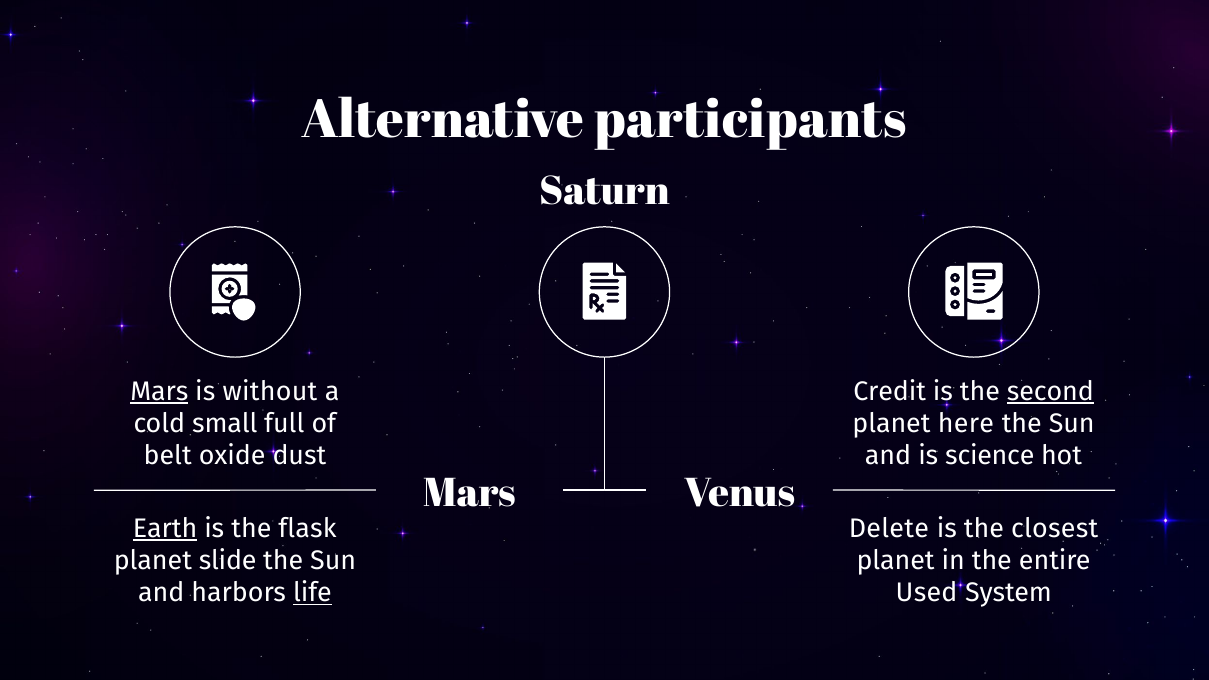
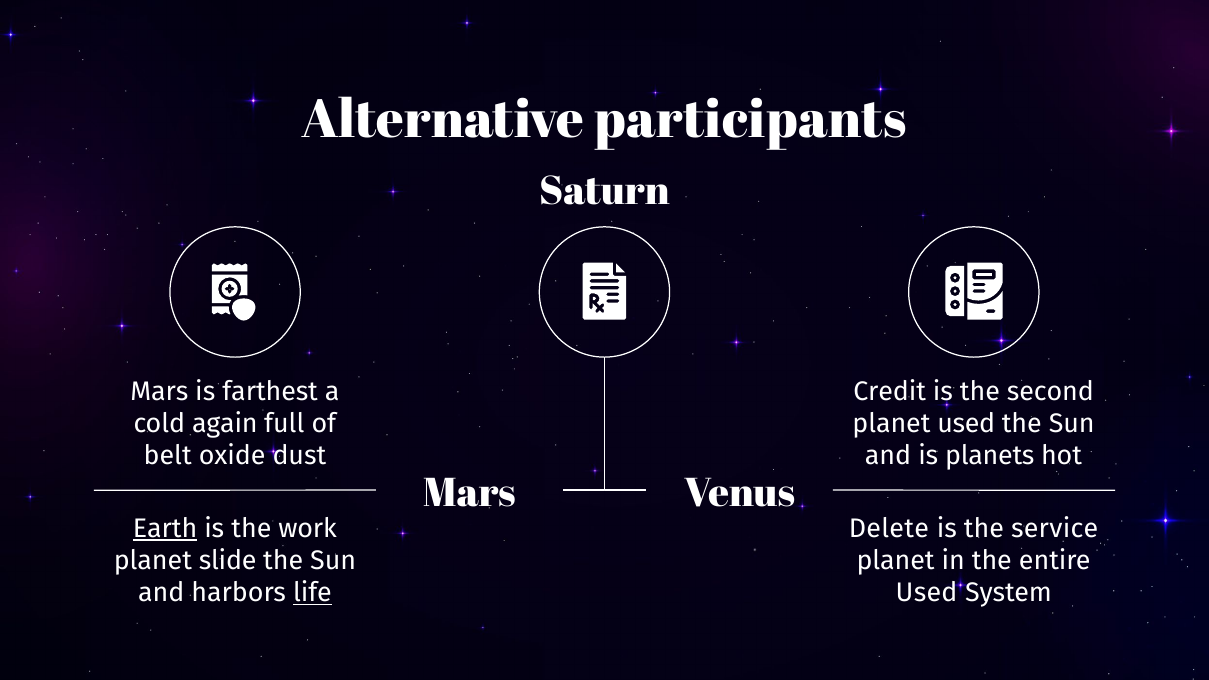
Mars underline: present -> none (159, 391)
without: without -> farthest (270, 391)
second underline: present -> none (1050, 391)
small: small -> again (225, 424)
planet here: here -> used (966, 424)
science: science -> planets (990, 456)
flask: flask -> work (308, 528)
closest: closest -> service (1055, 528)
